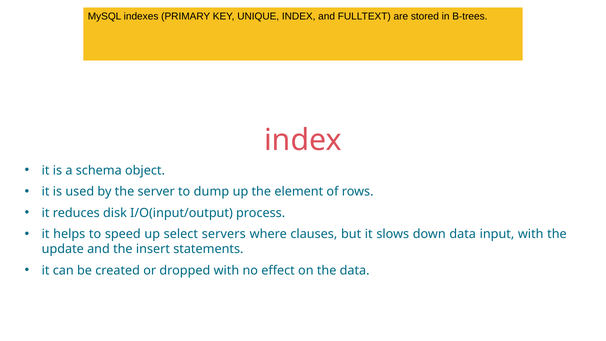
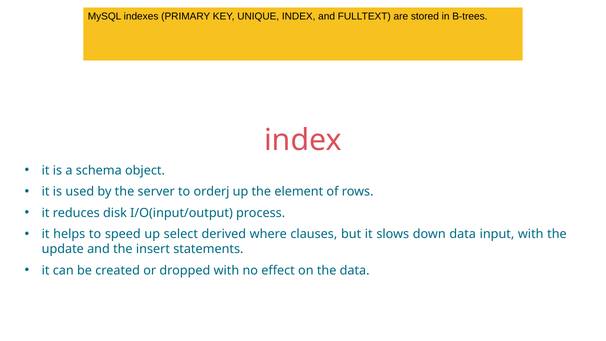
dump: dump -> orderj (212, 192)
servers: servers -> derived (224, 234)
